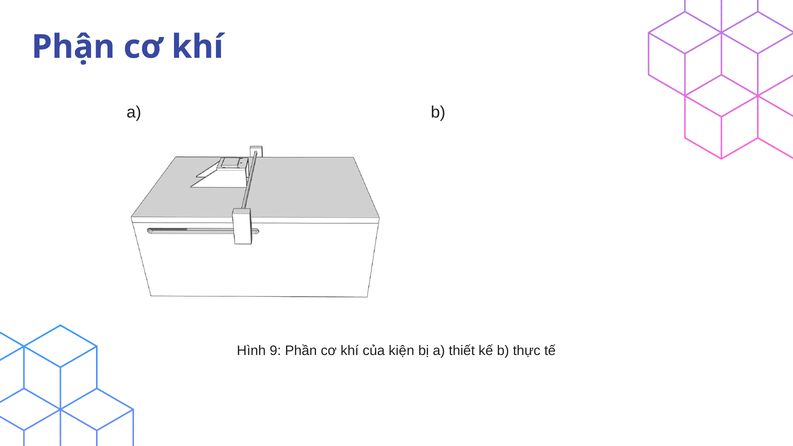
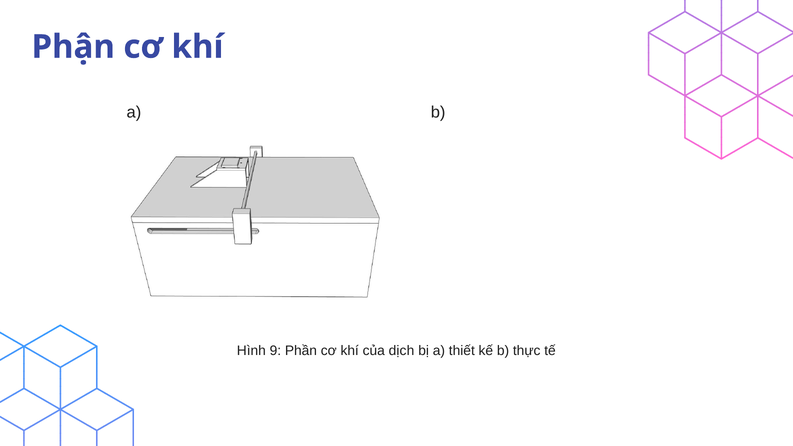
kiện: kiện -> dịch (401, 351)
